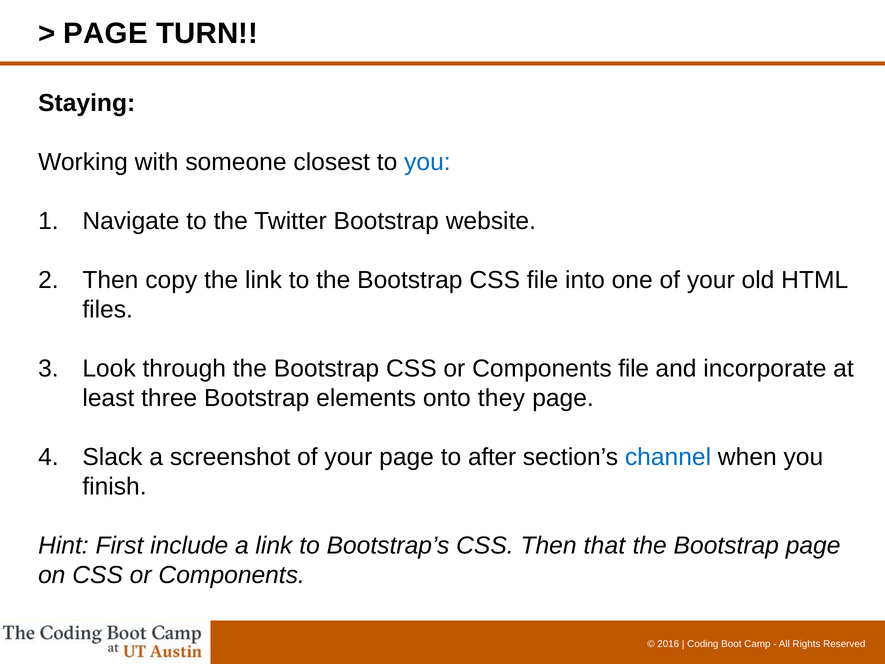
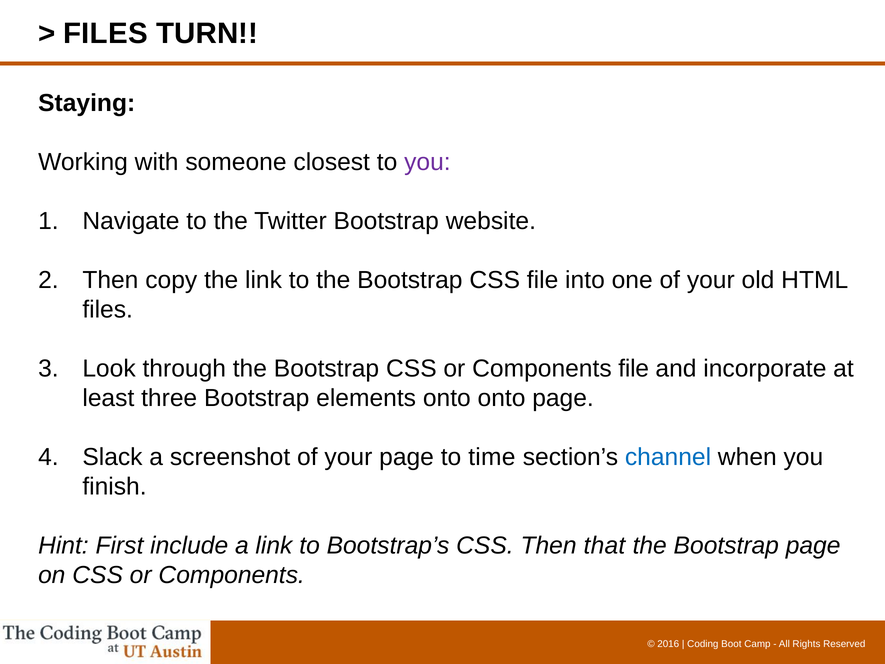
PAGE: PAGE -> FILES (106, 34)
you colour: blue -> purple (427, 162)
onto they: they -> onto (502, 398)
after: after -> time (492, 457)
